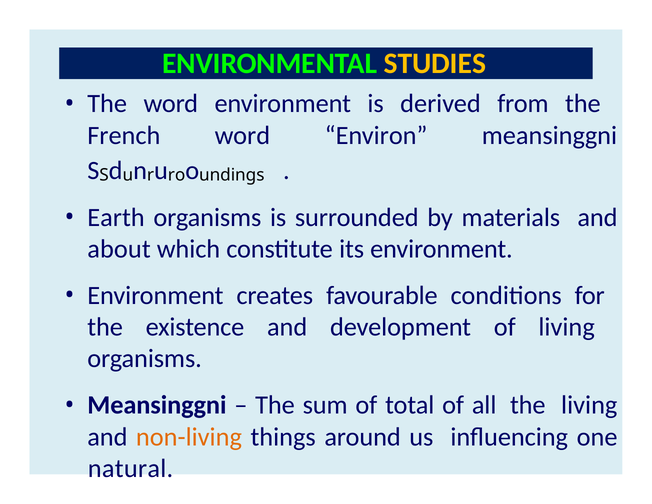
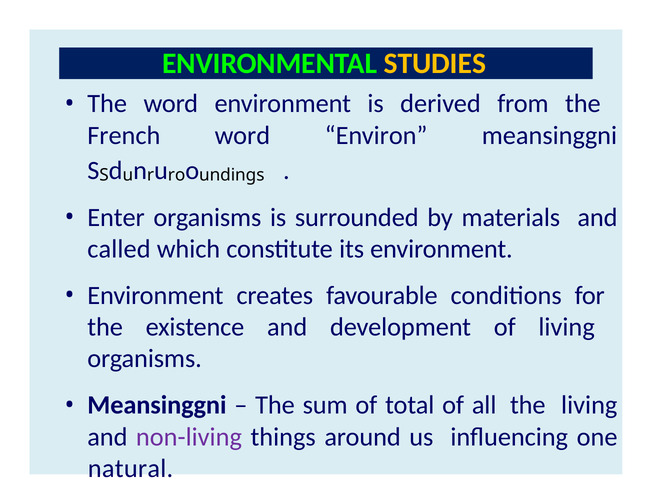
Earth: Earth -> Enter (116, 217)
about: about -> called (119, 249)
non-living colour: orange -> purple (189, 437)
